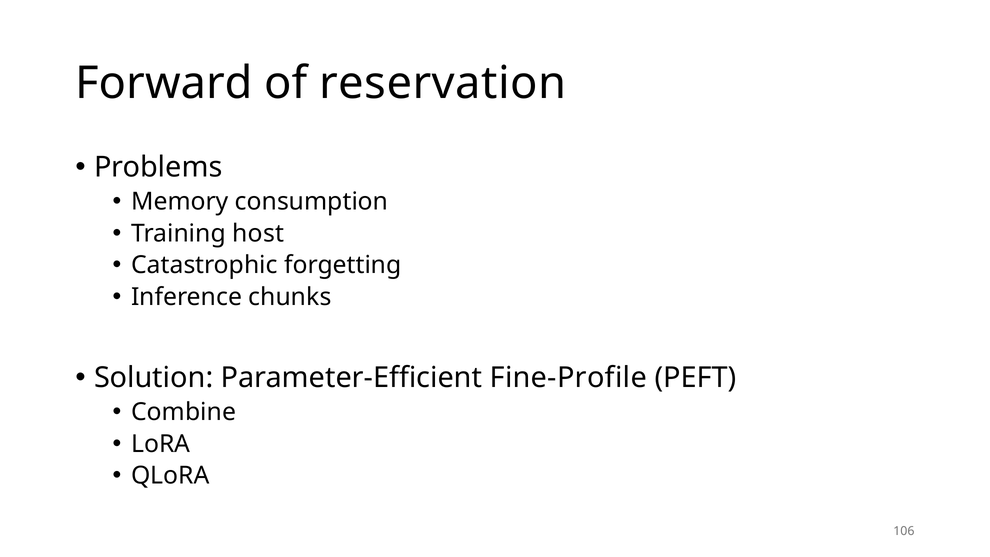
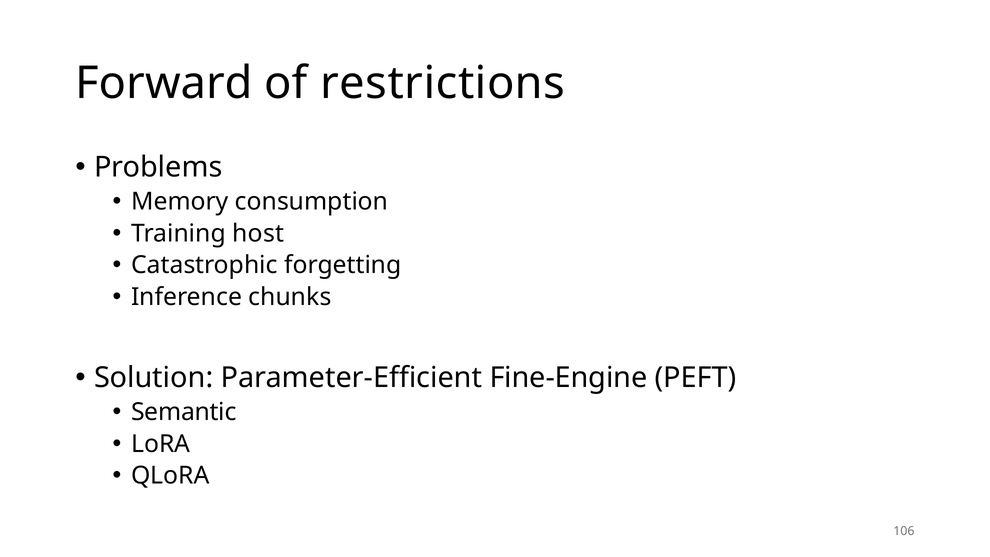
reservation: reservation -> restrictions (443, 83)
Fine-Profile: Fine-Profile -> Fine-Engine (568, 378)
Combine: Combine -> Semantic (184, 412)
